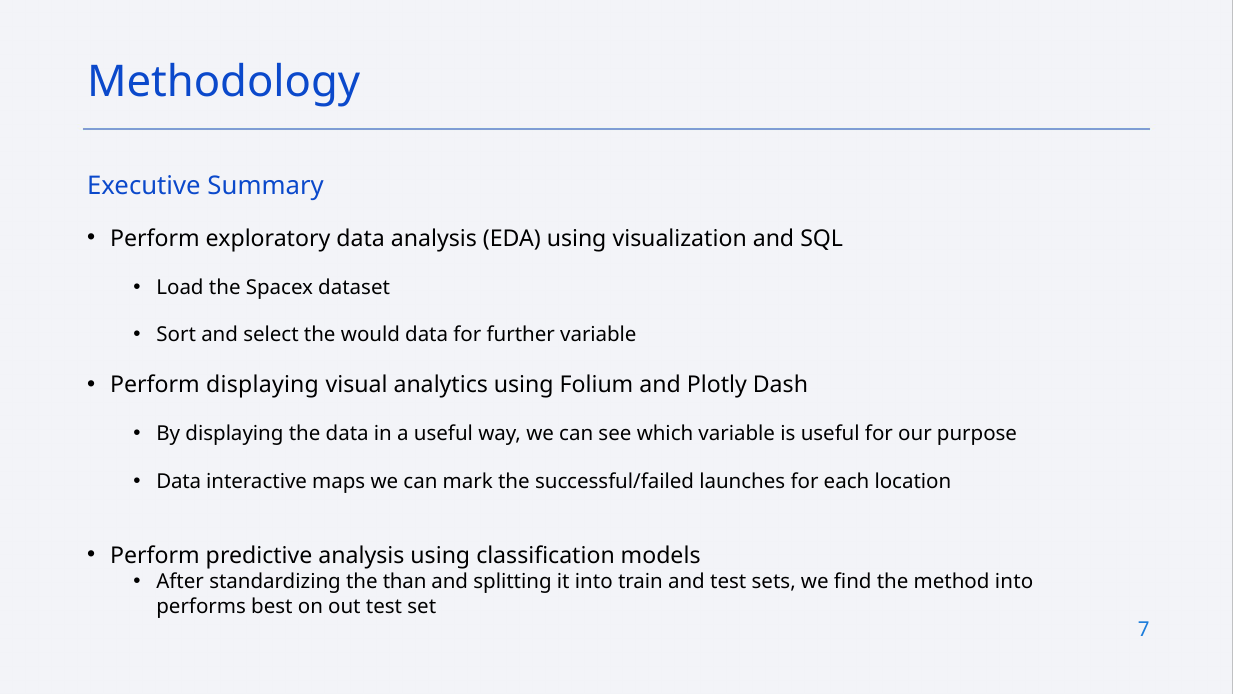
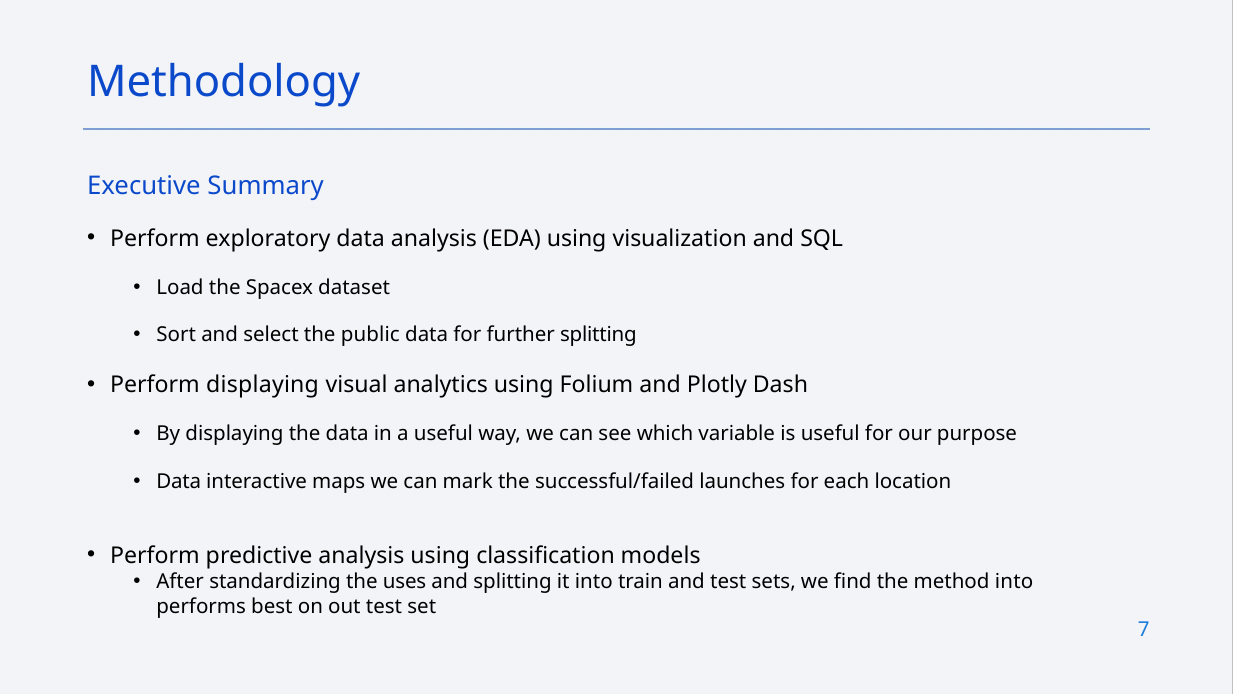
would: would -> public (370, 335)
further variable: variable -> splitting (598, 335)
than: than -> uses (405, 581)
